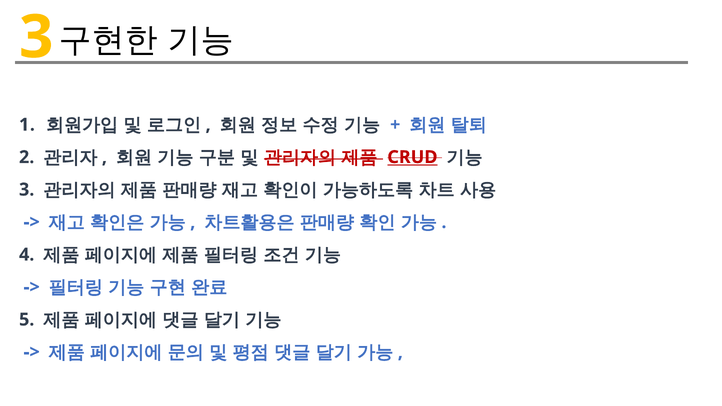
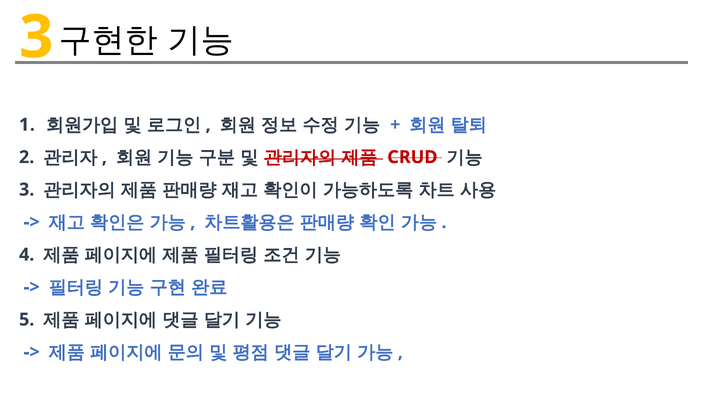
CRUD underline: present -> none (412, 157)
